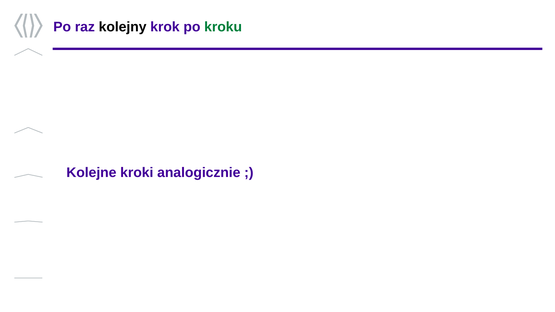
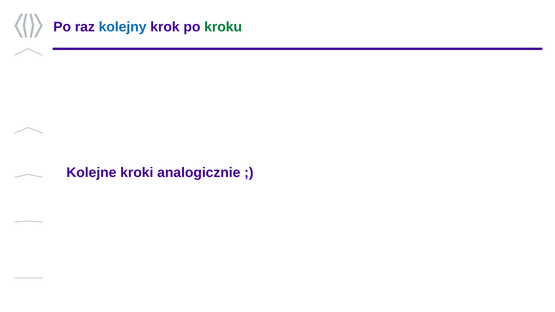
kolejny colour: black -> blue (123, 27)
